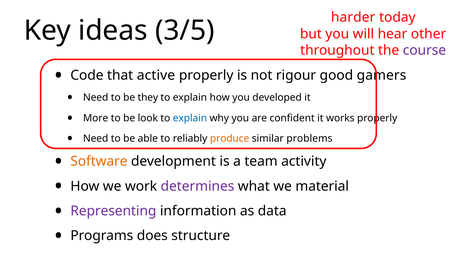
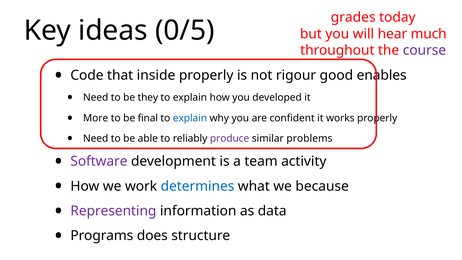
harder: harder -> grades (353, 17)
3/5: 3/5 -> 0/5 (185, 30)
other: other -> much (429, 34)
active: active -> inside (156, 75)
gamers: gamers -> enables (382, 75)
look: look -> final (148, 118)
produce colour: orange -> purple (230, 138)
Software colour: orange -> purple (99, 161)
determines colour: purple -> blue (197, 186)
material: material -> because (322, 186)
